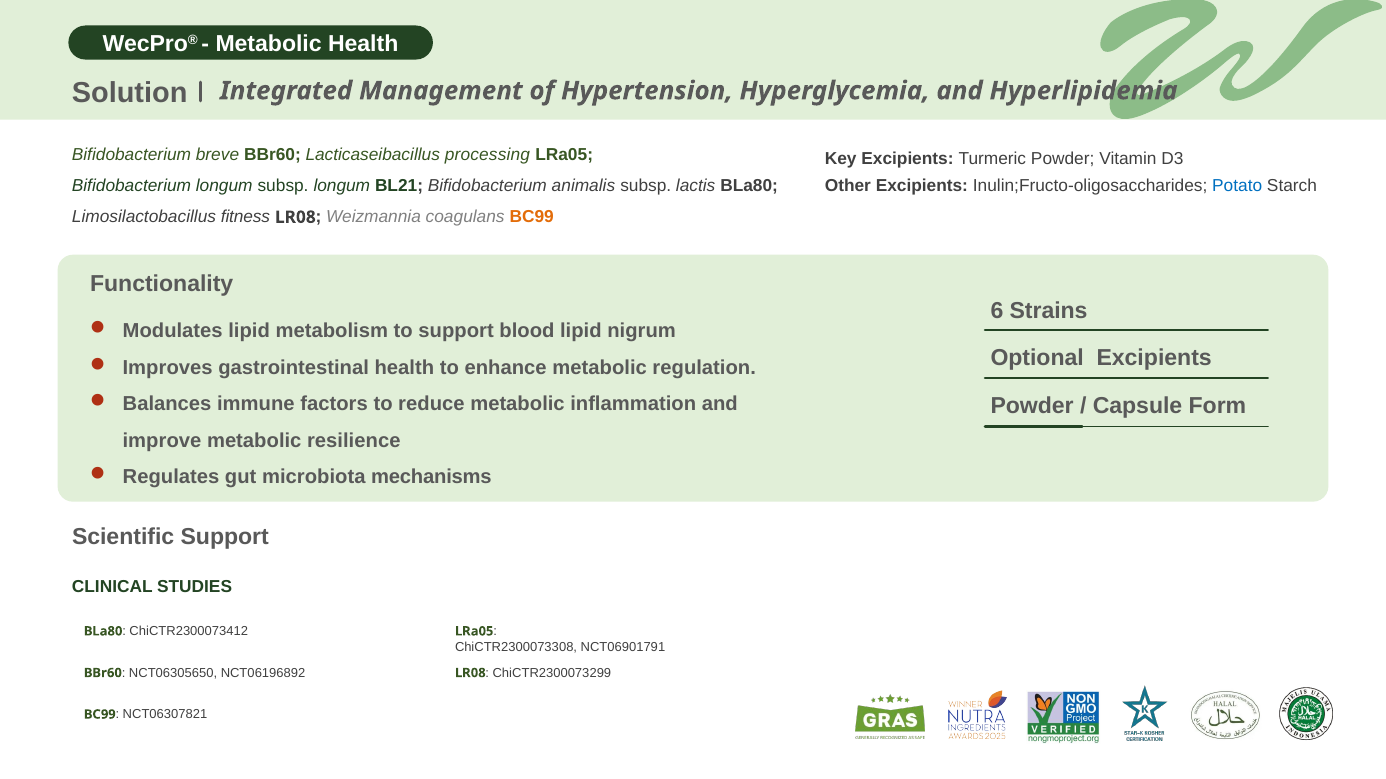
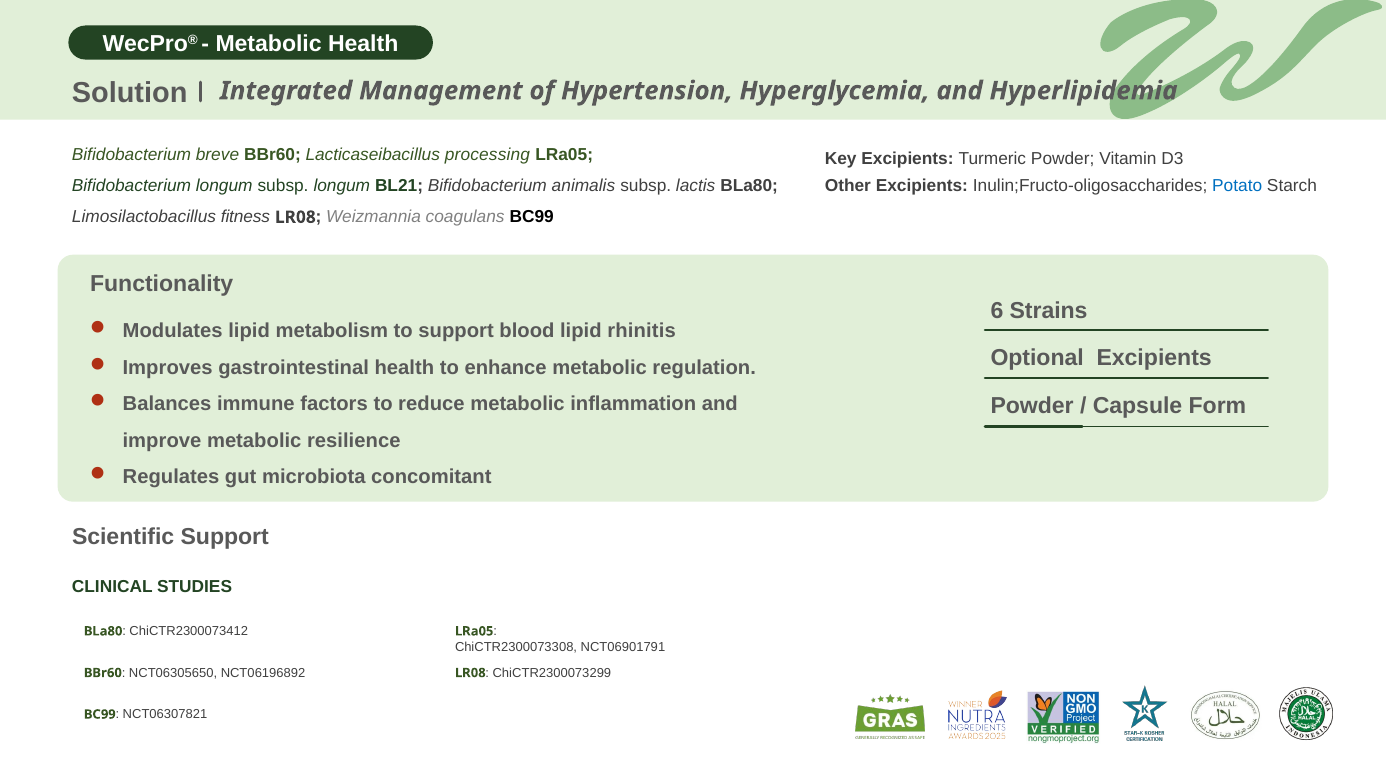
BC99 colour: orange -> black (532, 217)
nigrum: nigrum -> rhinitis (642, 332)
mechanisms: mechanisms -> concomitant (431, 477)
